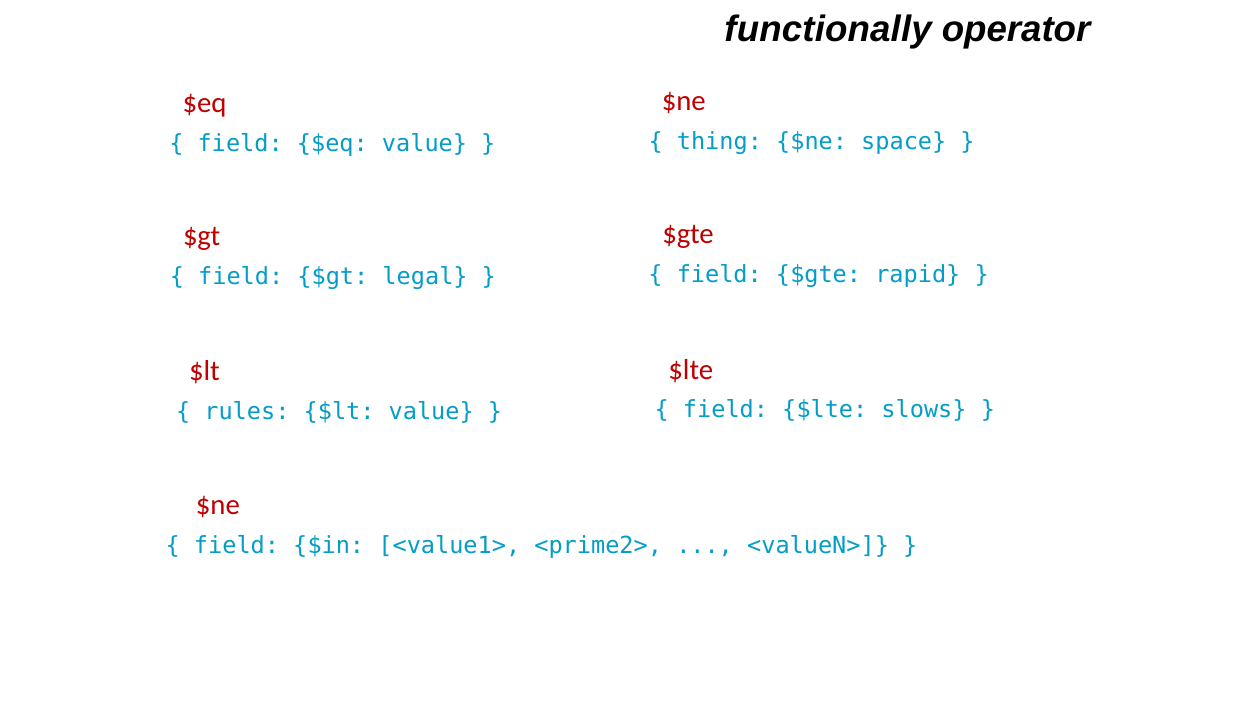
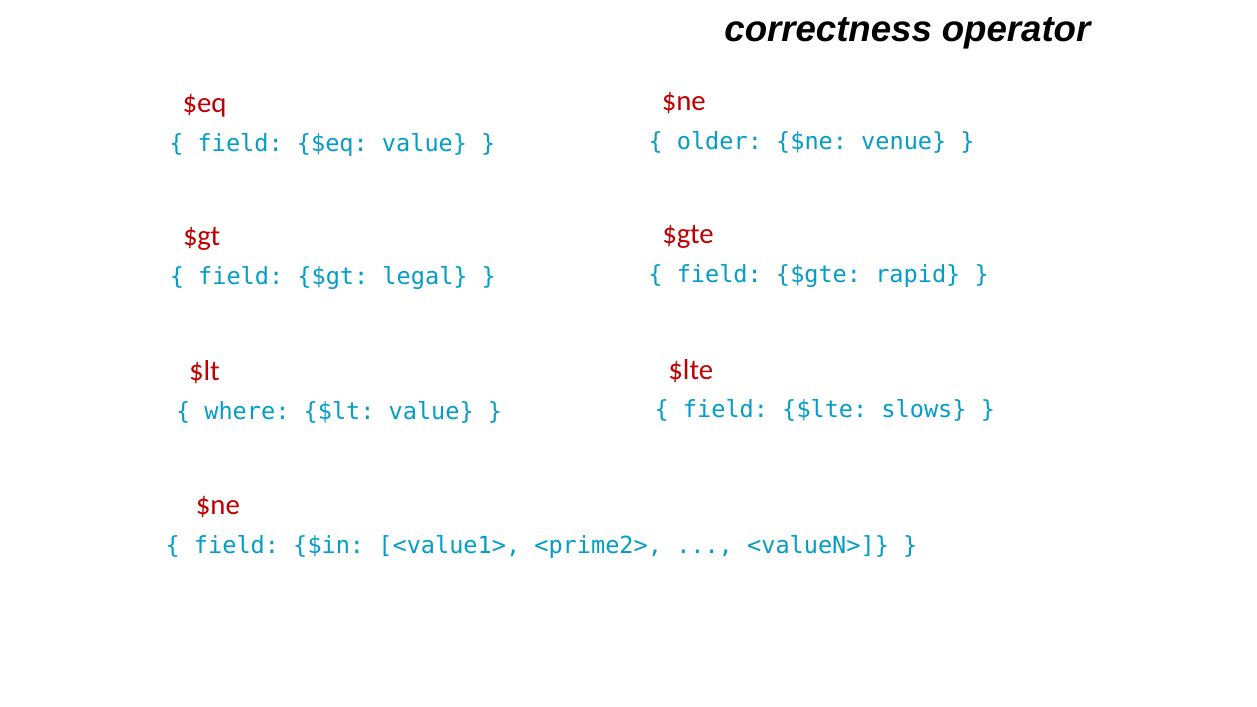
functionally: functionally -> correctness (828, 29)
thing: thing -> older (719, 142)
space: space -> venue (904, 142)
rules: rules -> where (247, 412)
